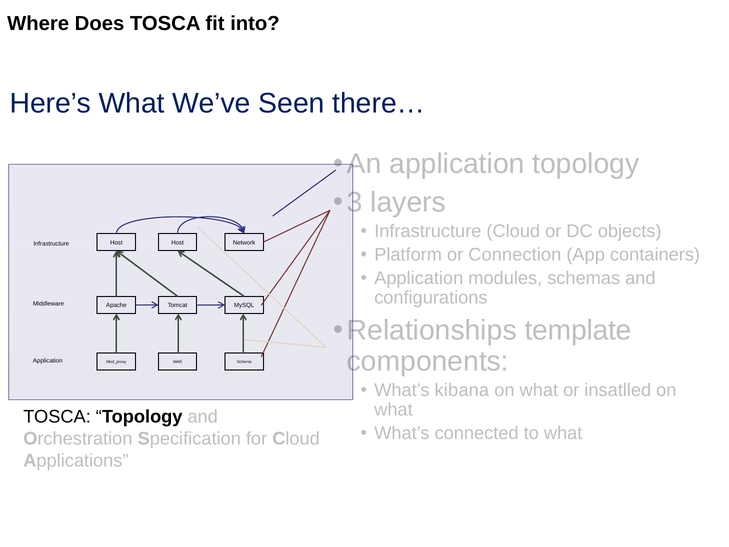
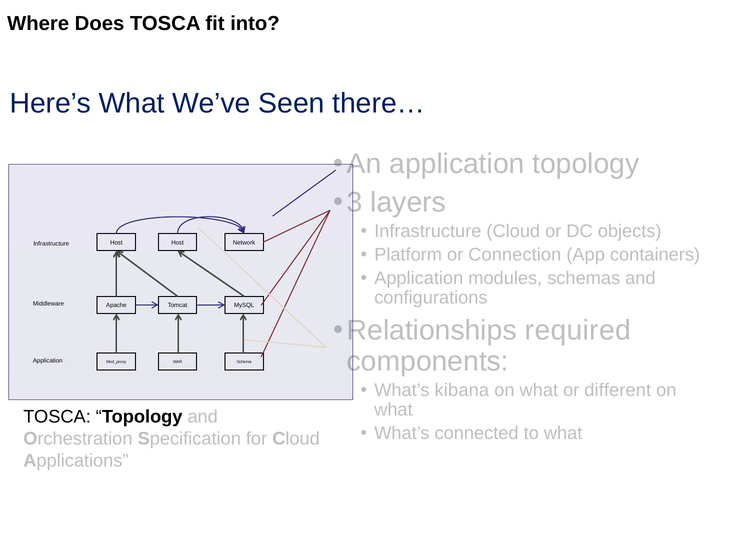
template: template -> required (578, 330)
insatlled: insatlled -> different (618, 390)
